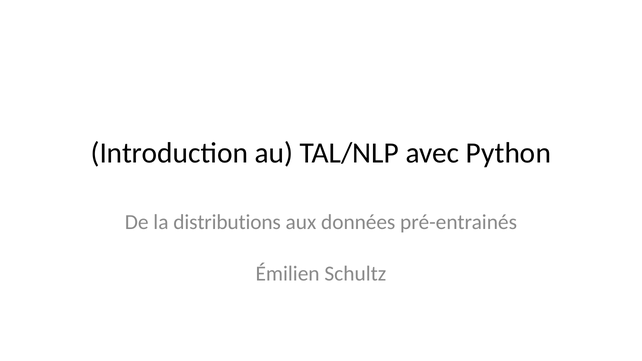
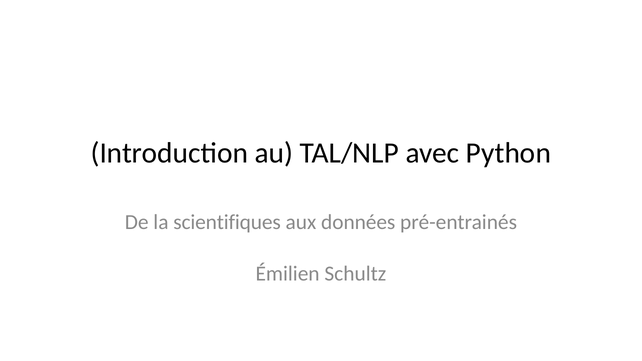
distributions: distributions -> scientifiques (227, 222)
